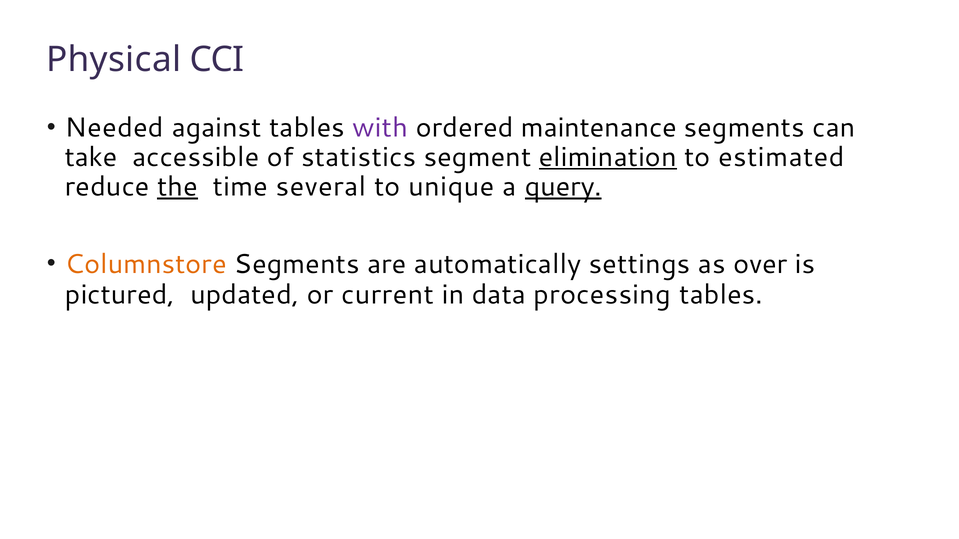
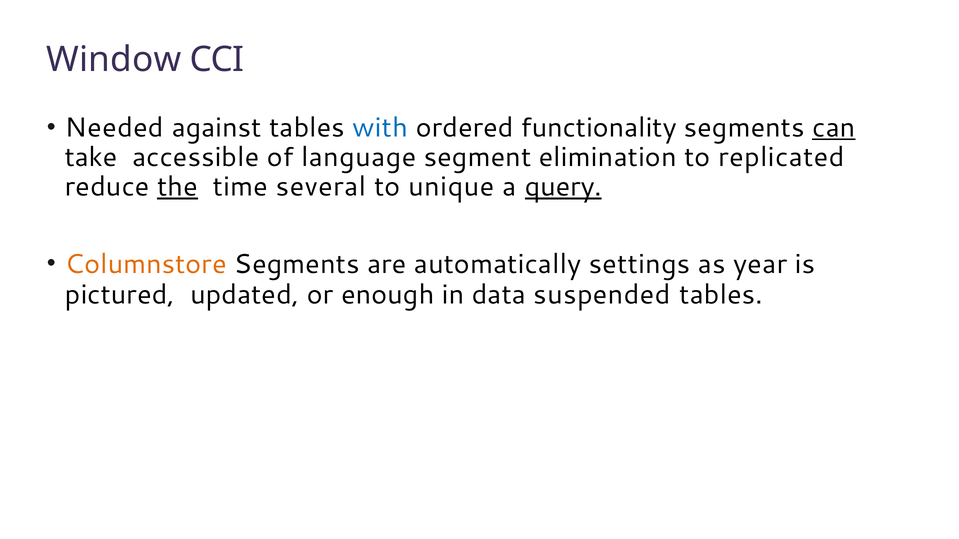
Physical: Physical -> Window (114, 60)
with colour: purple -> blue (380, 128)
maintenance: maintenance -> functionality (599, 128)
can underline: none -> present (834, 128)
statistics: statistics -> language (359, 157)
elimination underline: present -> none (608, 157)
estimated: estimated -> replicated (781, 157)
over: over -> year (760, 265)
current: current -> enough (388, 295)
processing: processing -> suspended (602, 295)
